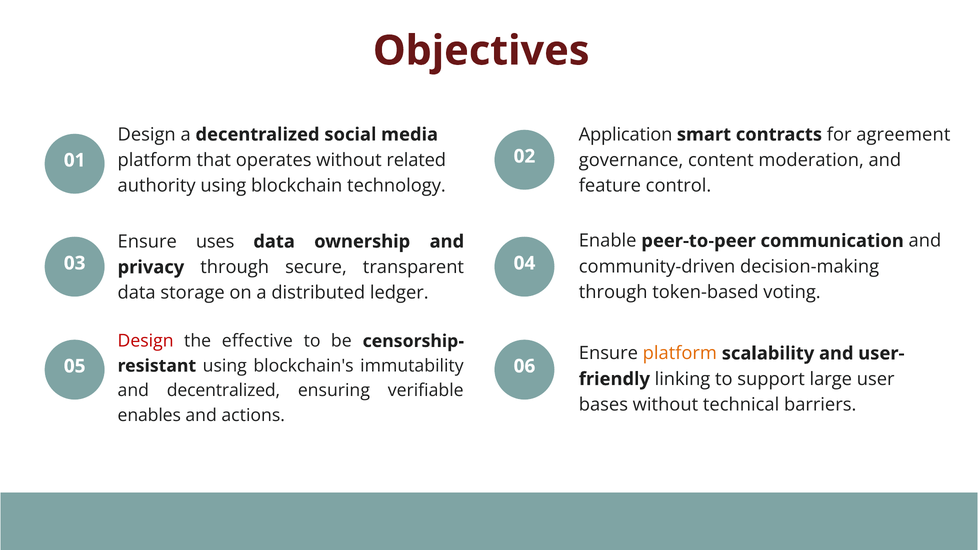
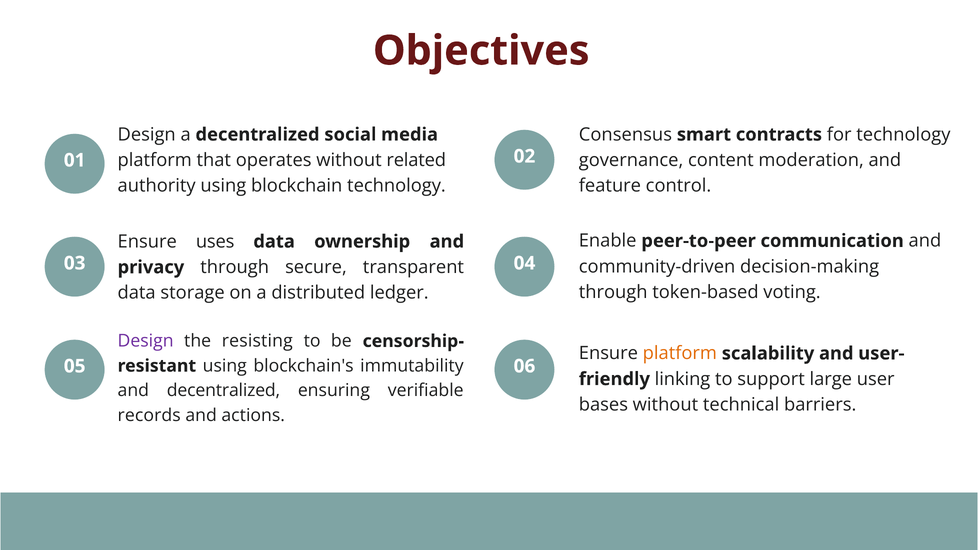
Application: Application -> Consensus (625, 135)
for agreement: agreement -> technology (903, 135)
Design colour: red -> purple (146, 341)
effective: effective -> resisting (257, 341)
enables: enables -> records (149, 415)
